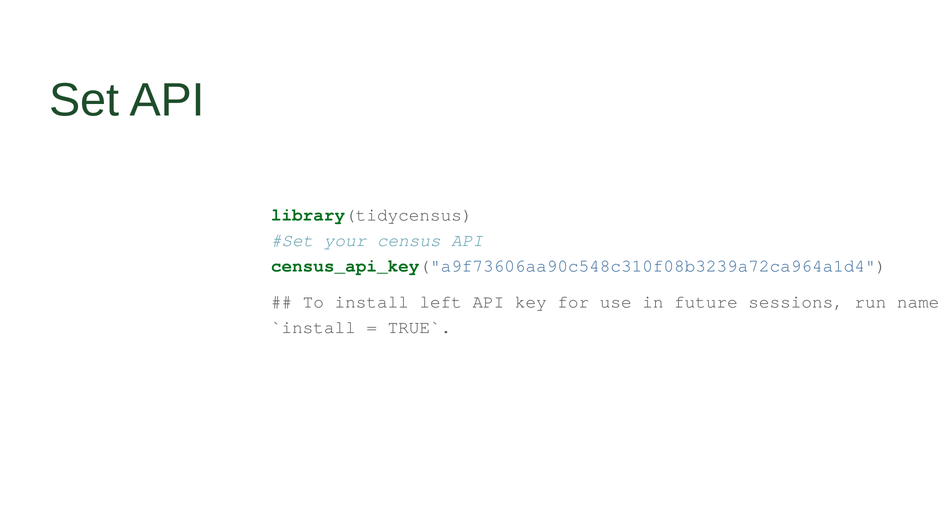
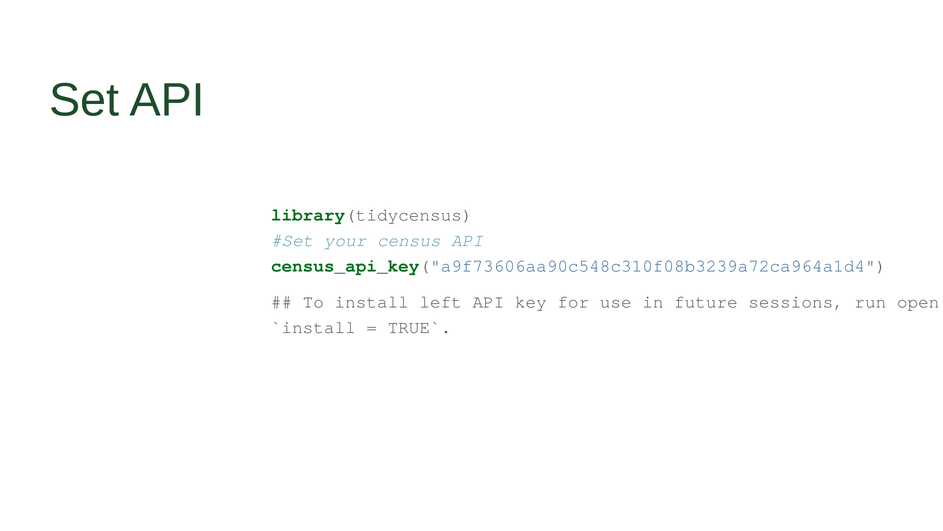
name: name -> open (918, 302)
